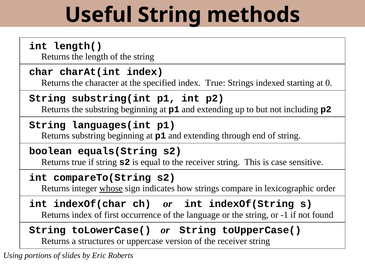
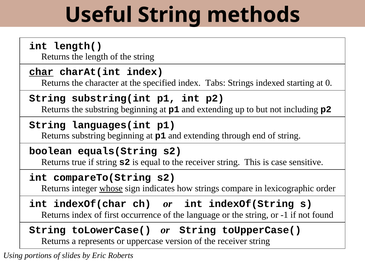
char underline: none -> present (41, 72)
index True: True -> Tabs (215, 83)
structures: structures -> represents (96, 241)
